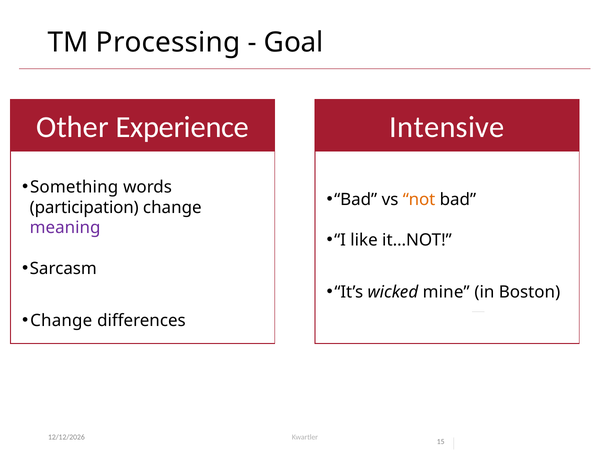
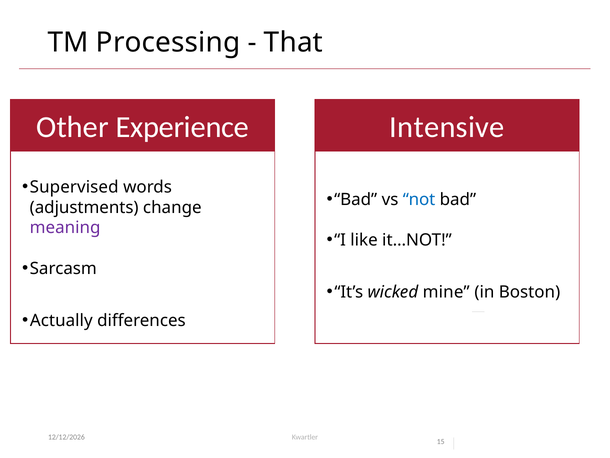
Goal: Goal -> That (293, 42)
Something: Something -> Supervised (74, 187)
not colour: orange -> blue (419, 199)
participation: participation -> adjustments (84, 207)
Change: Change -> Actually (61, 320)
